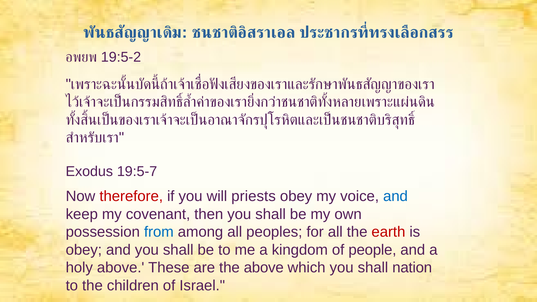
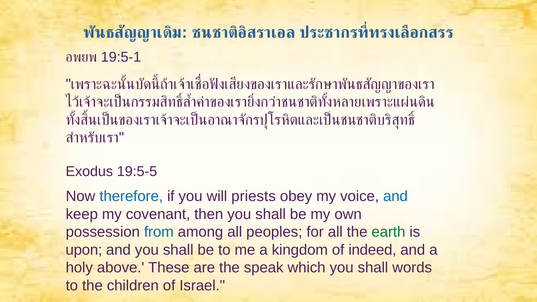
19:5-2: 19:5-2 -> 19:5-1 (121, 57)
19:5-7: 19:5-7 -> 19:5-5 (137, 172)
therefore colour: red -> blue (131, 196)
earth colour: red -> green (388, 232)
obey: obey -> upon (84, 250)
people: people -> indeed (372, 250)
the above: above -> speak (264, 268)
nation: nation -> words (412, 268)
